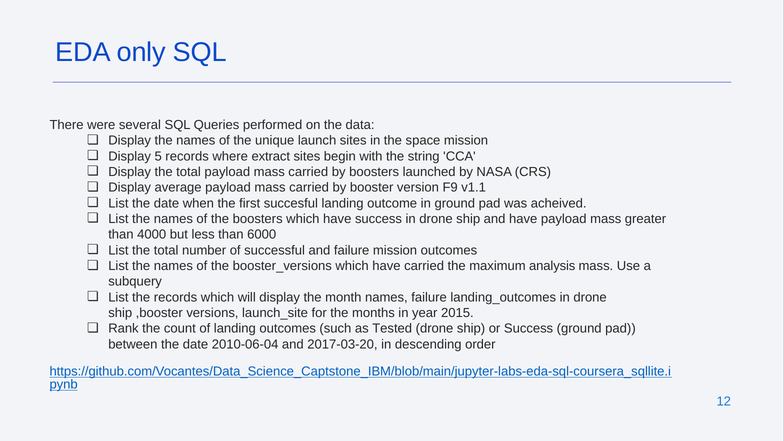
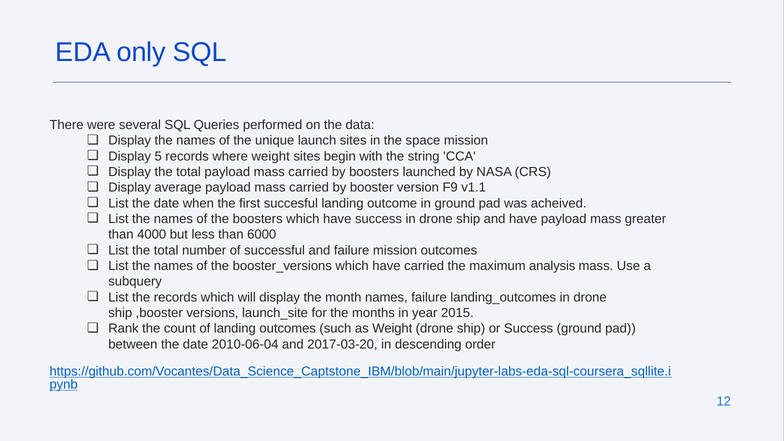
where extract: extract -> weight (271, 156)
as Tested: Tested -> Weight (392, 329)
